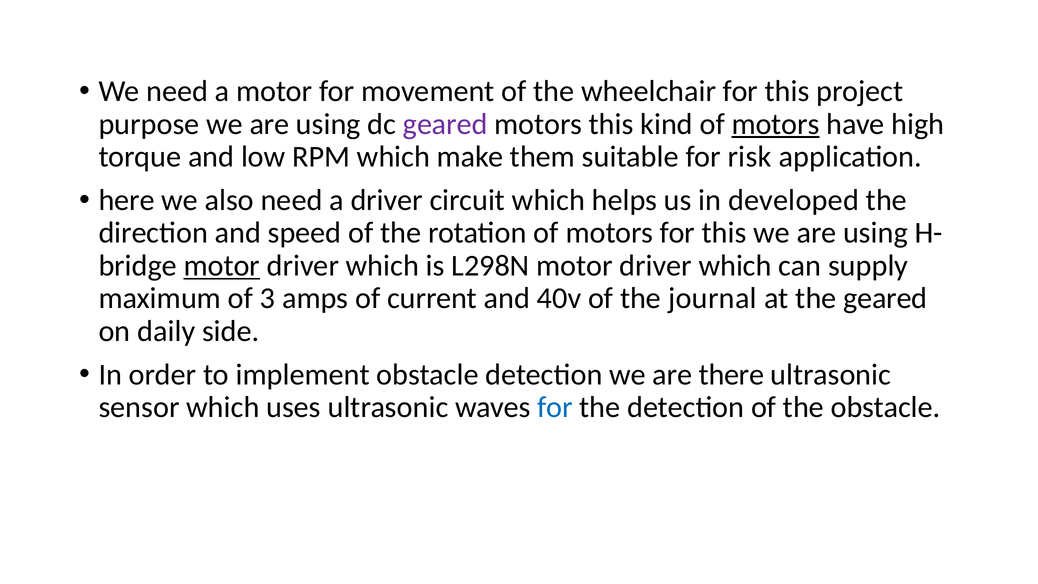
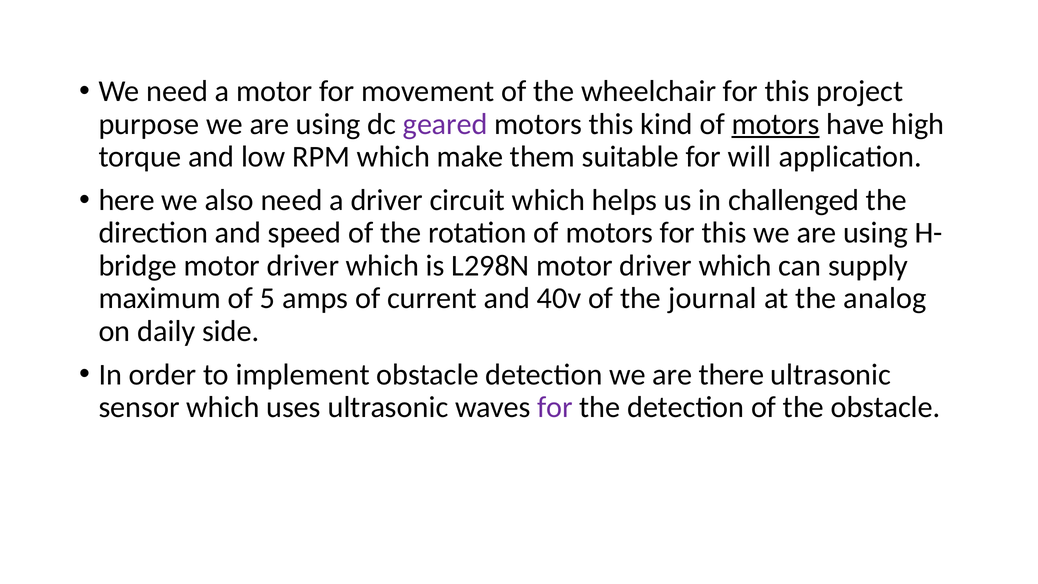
risk: risk -> will (750, 157)
developed: developed -> challenged (794, 200)
motor underline: present -> none (222, 266)
3: 3 -> 5 (268, 298)
the geared: geared -> analog (885, 298)
for colour: blue -> purple (555, 407)
